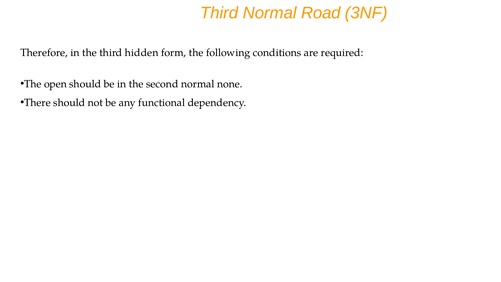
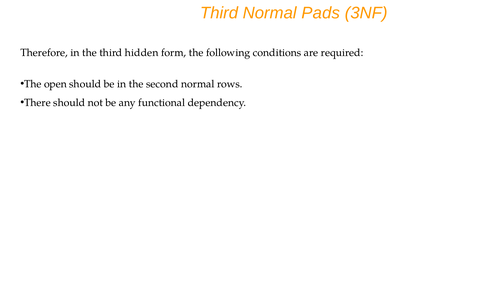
Road: Road -> Pads (321, 13)
none: none -> rows (230, 84)
